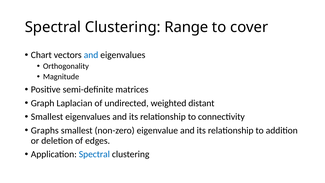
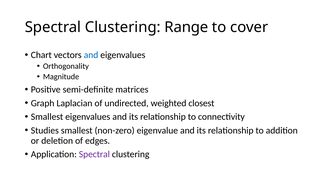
distant: distant -> closest (201, 103)
Graphs: Graphs -> Studies (45, 130)
Spectral colour: blue -> purple (94, 154)
